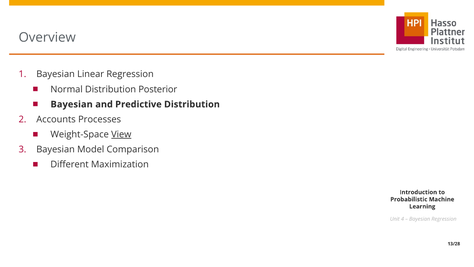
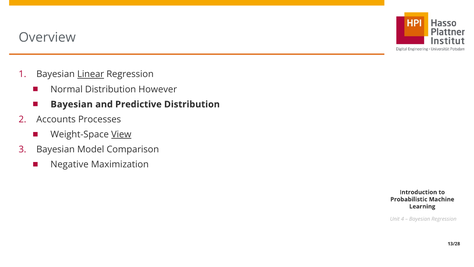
Linear underline: none -> present (91, 74)
Posterior: Posterior -> However (158, 89)
Different: Different -> Negative (69, 164)
